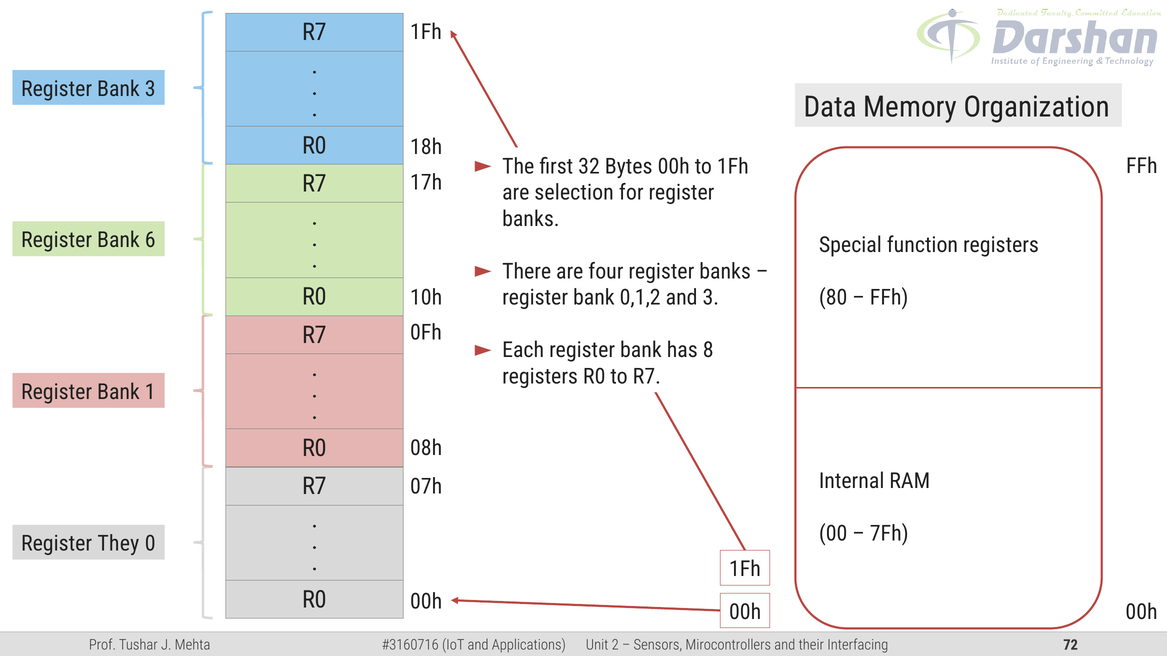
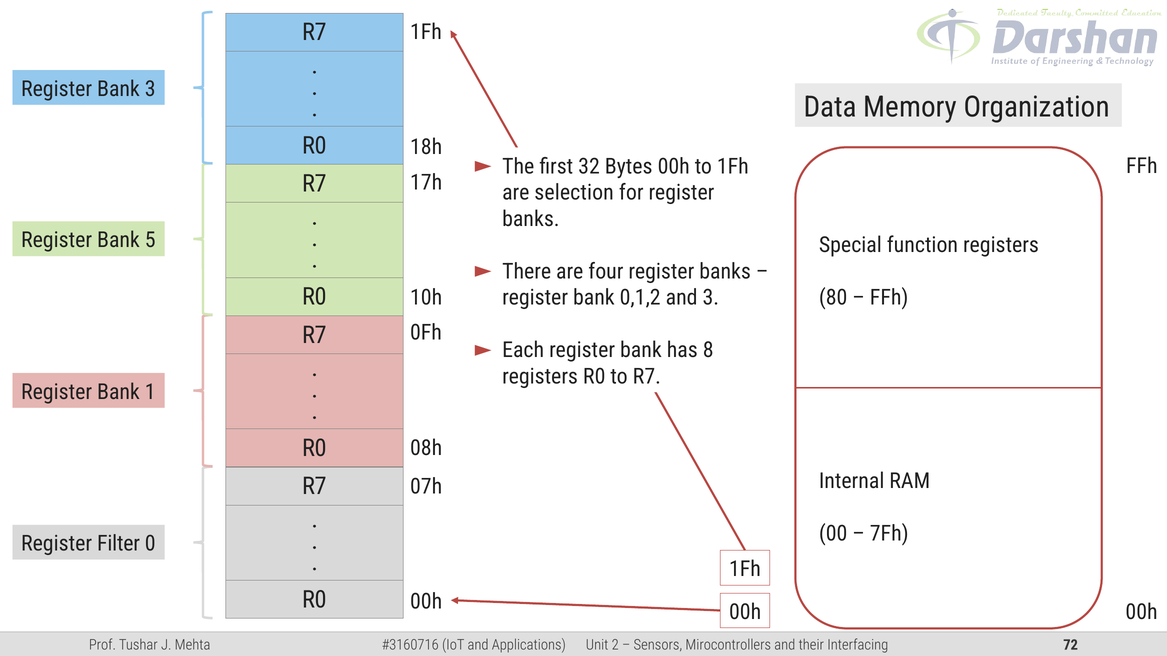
6: 6 -> 5 (150, 240)
They: They -> Filter (119, 544)
